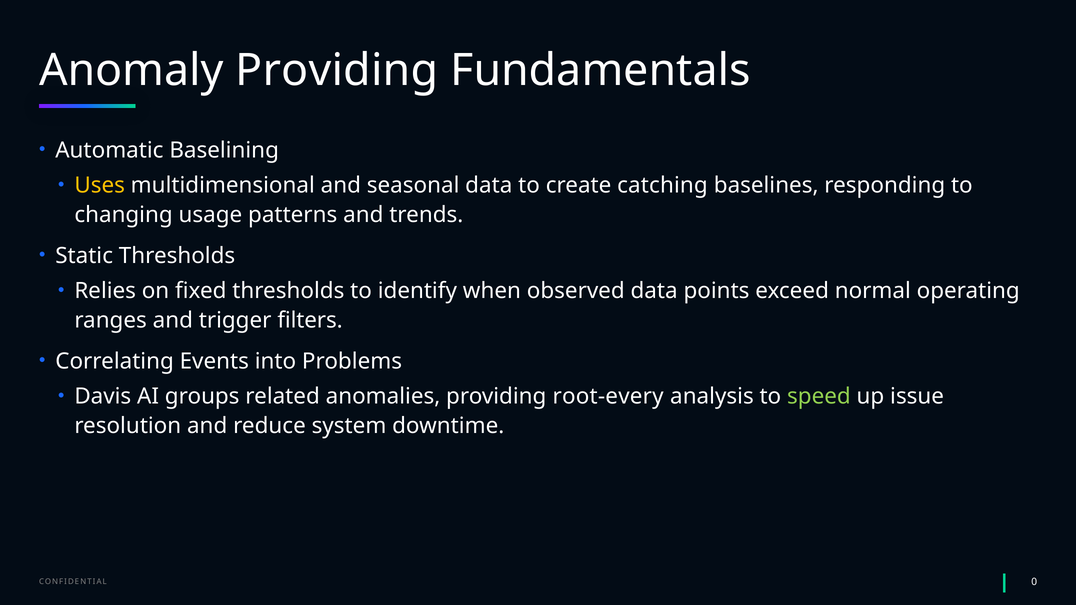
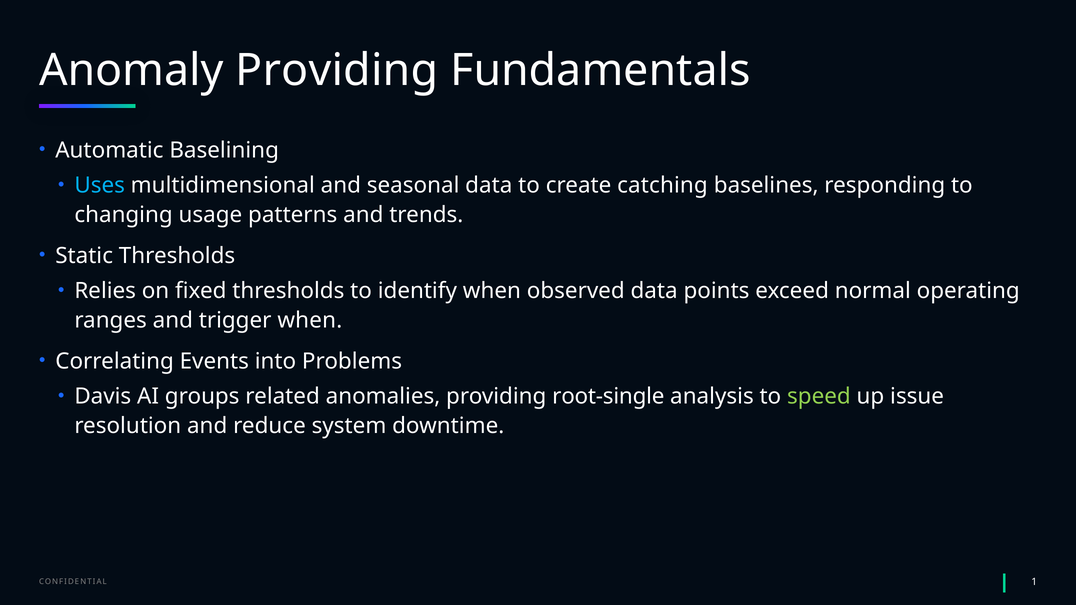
Uses colour: yellow -> light blue (100, 186)
trigger filters: filters -> when (310, 321)
root-every: root-every -> root-single (608, 397)
0: 0 -> 1 (1034, 582)
